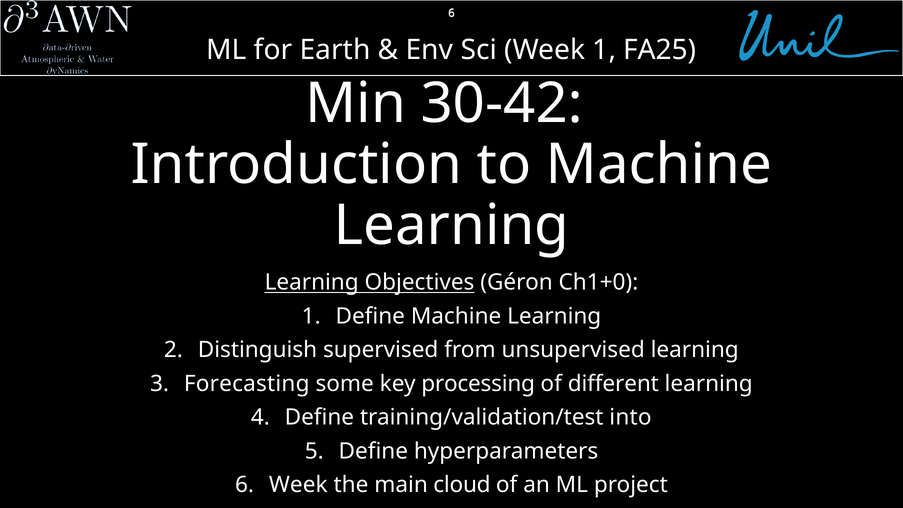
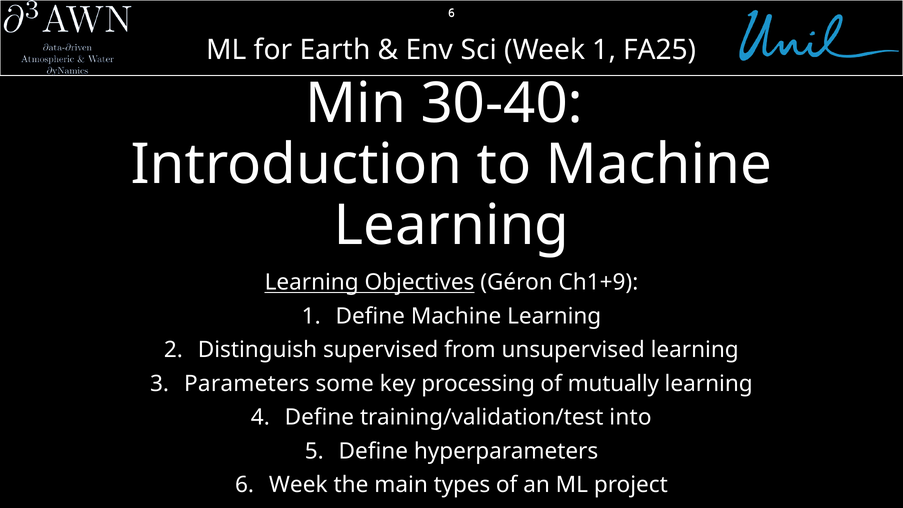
30-42: 30-42 -> 30-40 (502, 104)
Ch1+0: Ch1+0 -> Ch1+9 (598, 282)
Forecasting: Forecasting -> Parameters (247, 384)
different: different -> mutually (613, 384)
cloud: cloud -> types (462, 485)
